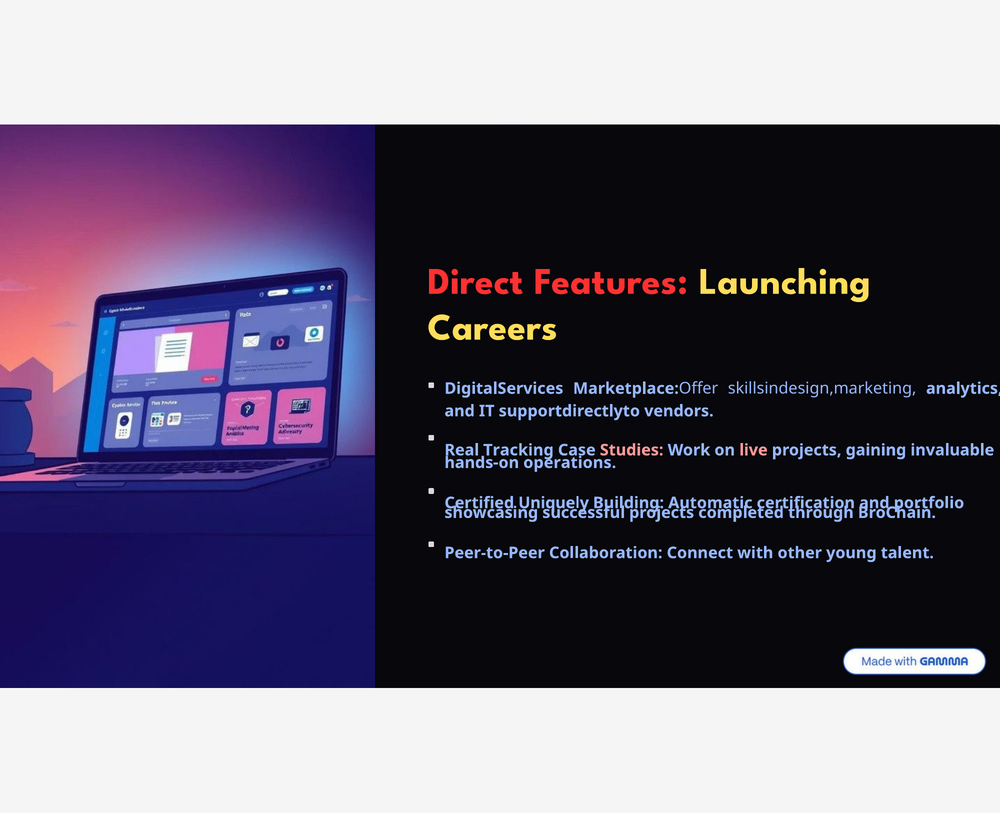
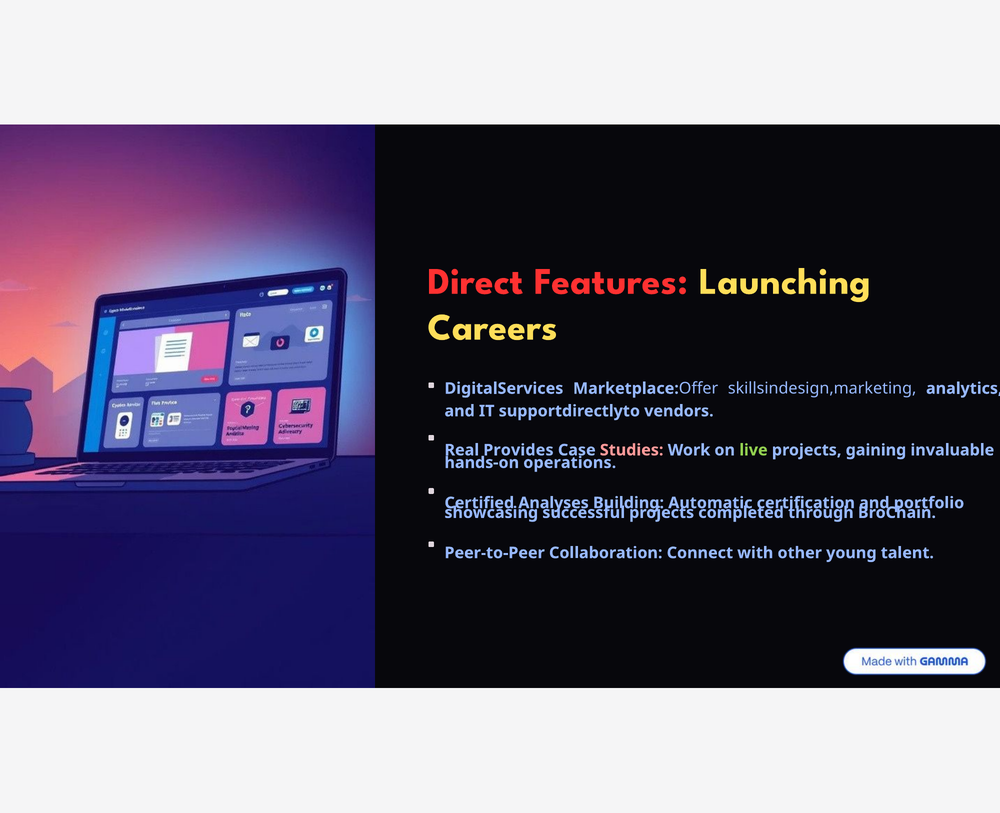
Tracking: Tracking -> Provides (518, 450)
live colour: pink -> light green (753, 450)
Uniquely: Uniquely -> Analyses (554, 503)
